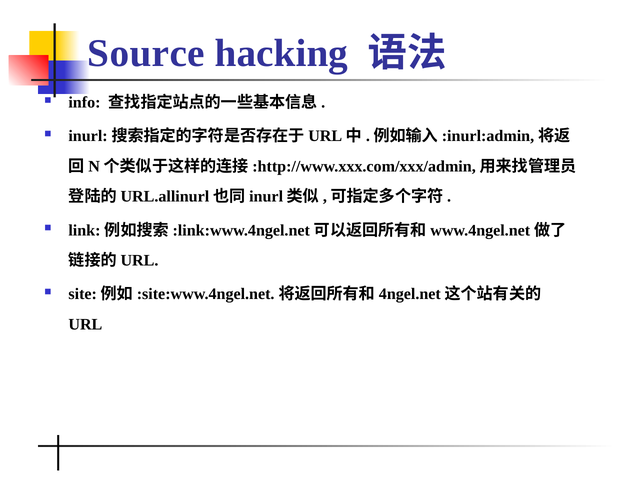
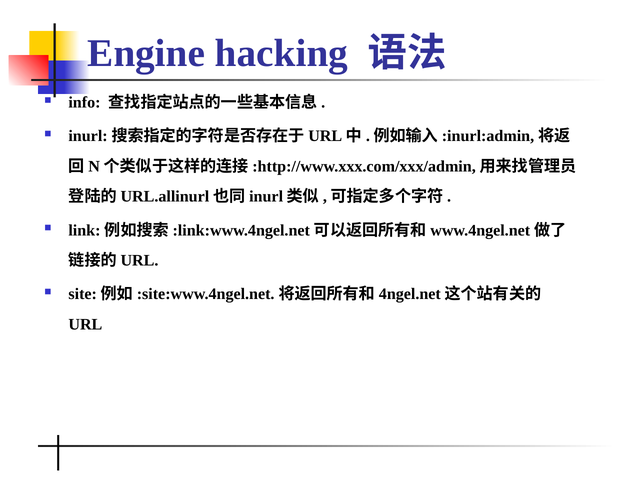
Source: Source -> Engine (146, 53)
